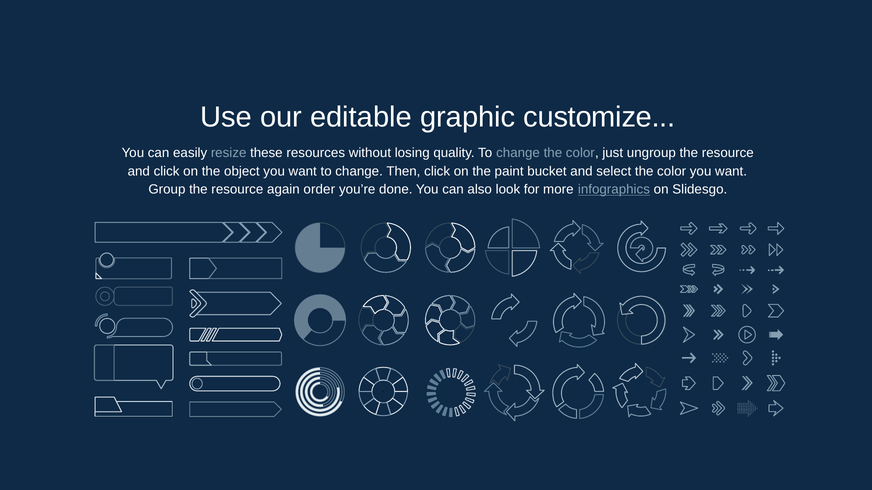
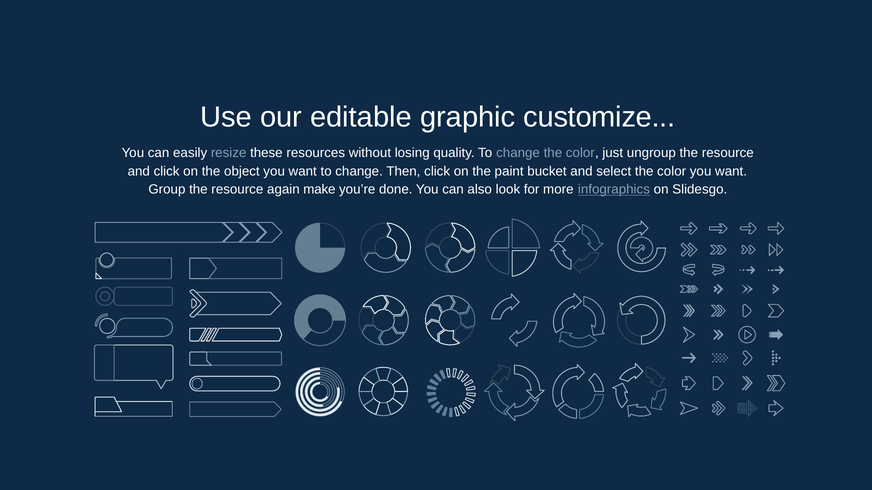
order: order -> make (319, 190)
